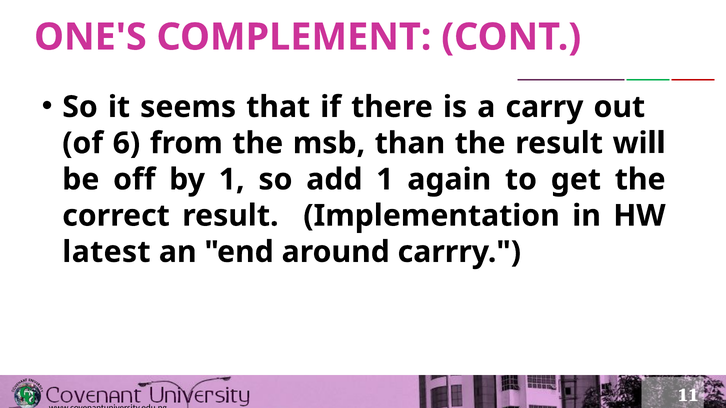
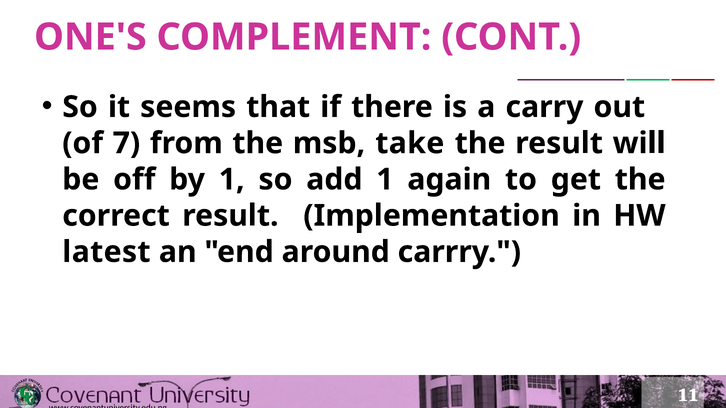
6: 6 -> 7 (126, 143)
than: than -> take (410, 143)
